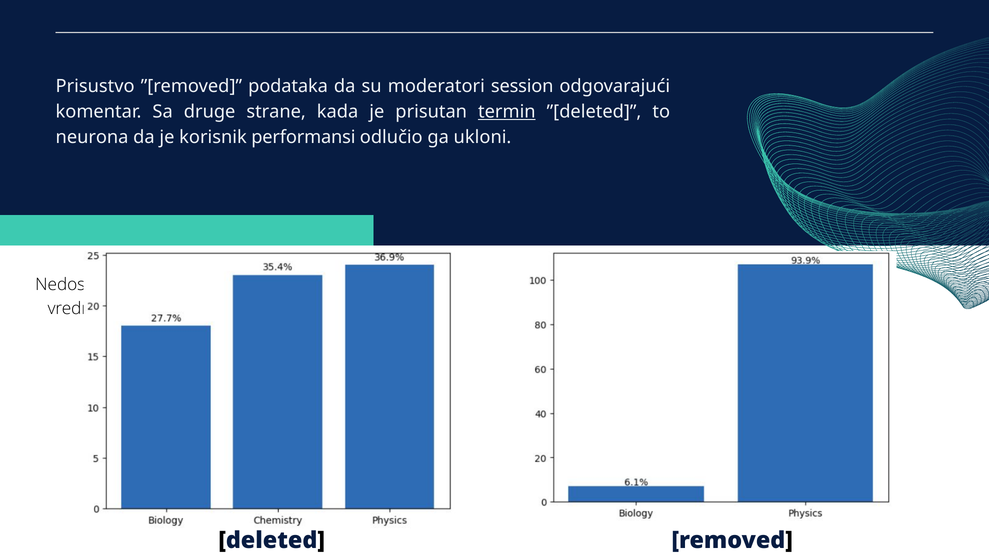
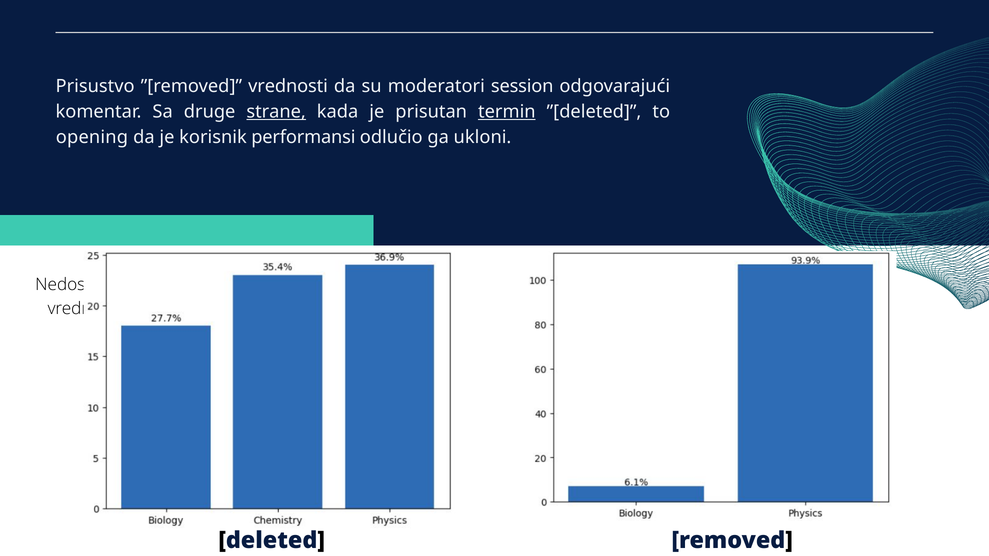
”[removed podataka: podataka -> vrednosti (288, 86)
strane underline: none -> present (276, 112)
neurona: neurona -> opening (92, 137)
